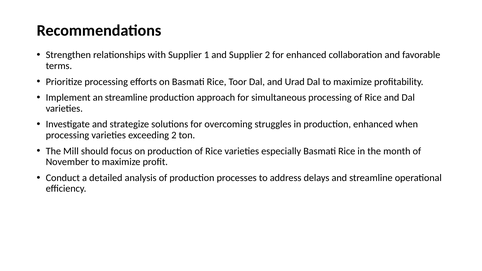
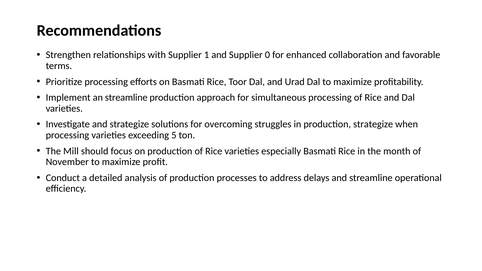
Supplier 2: 2 -> 0 (267, 55)
production enhanced: enhanced -> strategize (373, 124)
exceeding 2: 2 -> 5 (174, 135)
